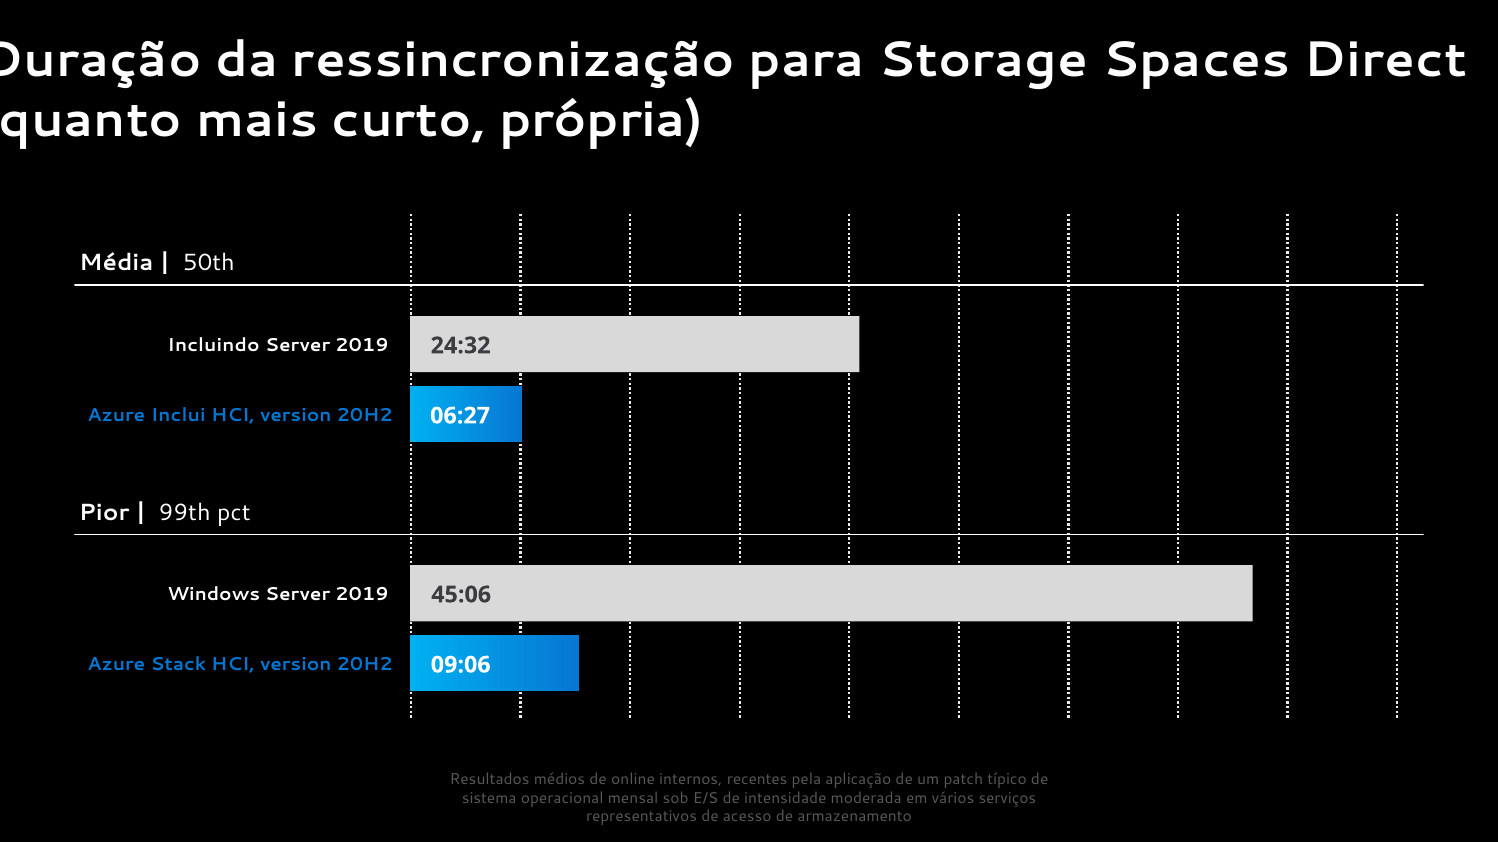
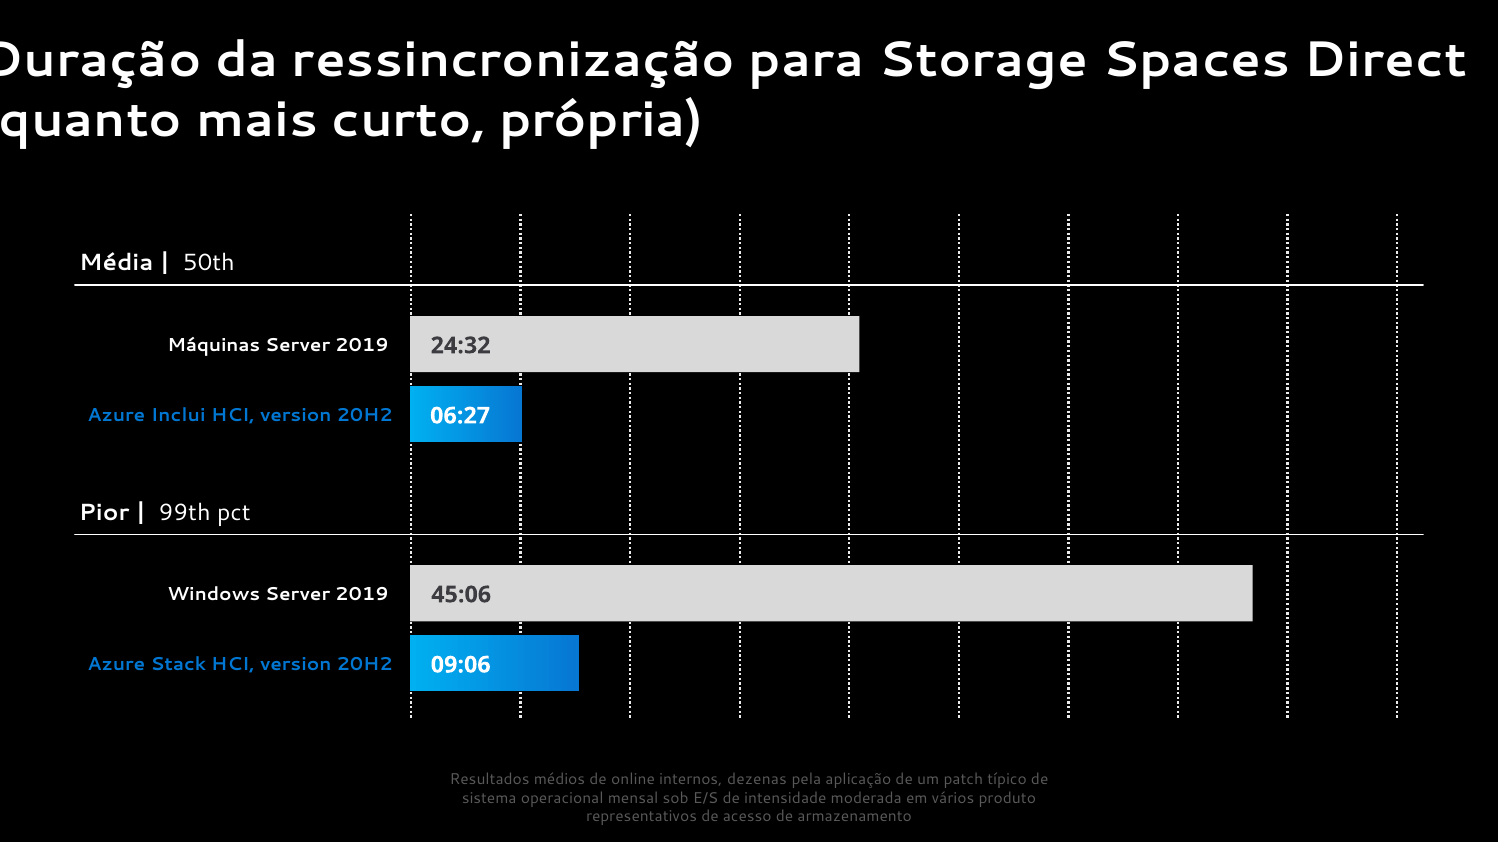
Incluindo: Incluindo -> Máquinas (214, 345)
recentes: recentes -> dezenas (757, 780)
serviços: serviços -> produto (1007, 799)
